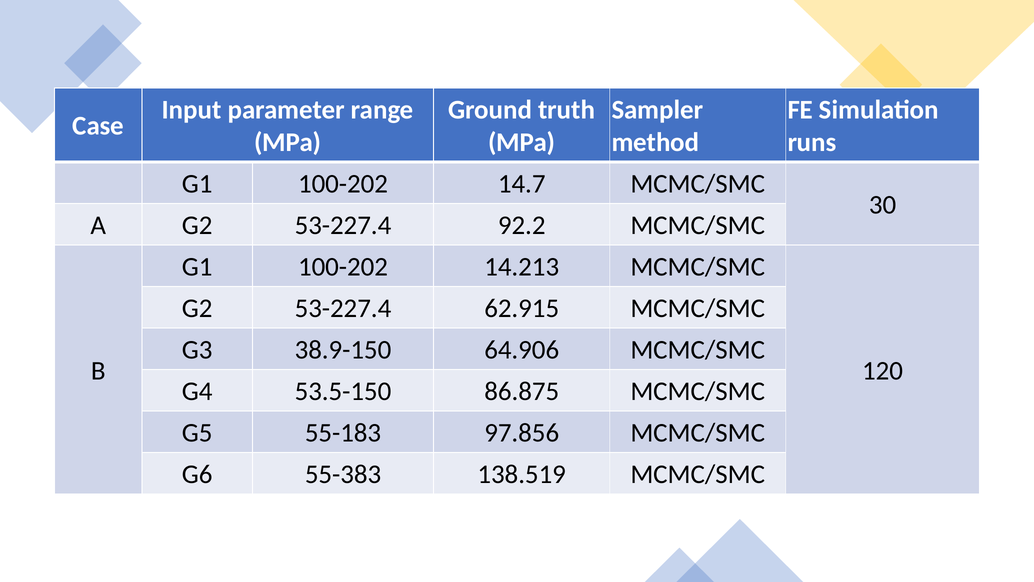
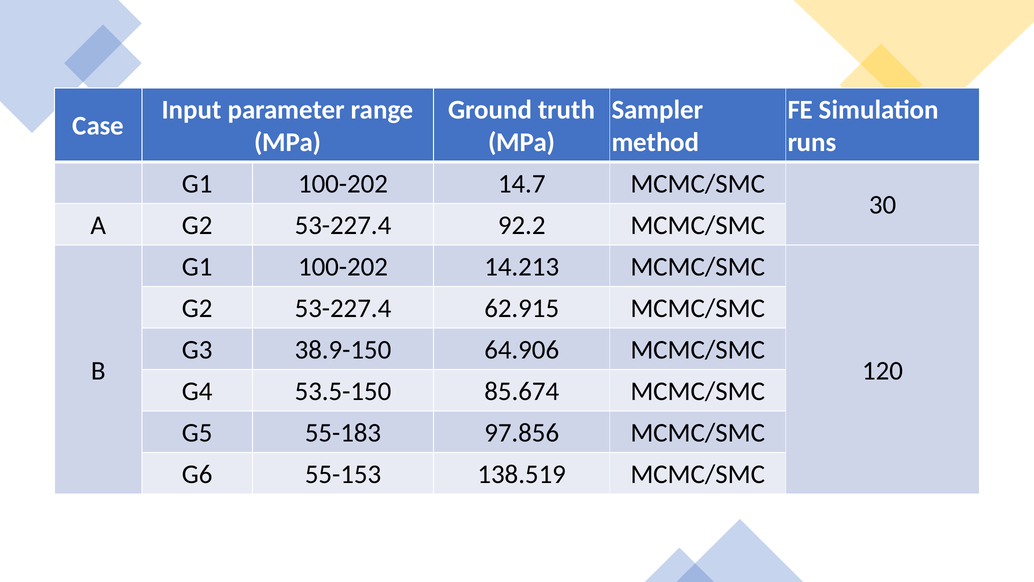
86.875: 86.875 -> 85.674 (522, 391)
55-383: 55-383 -> 55-153 (343, 474)
